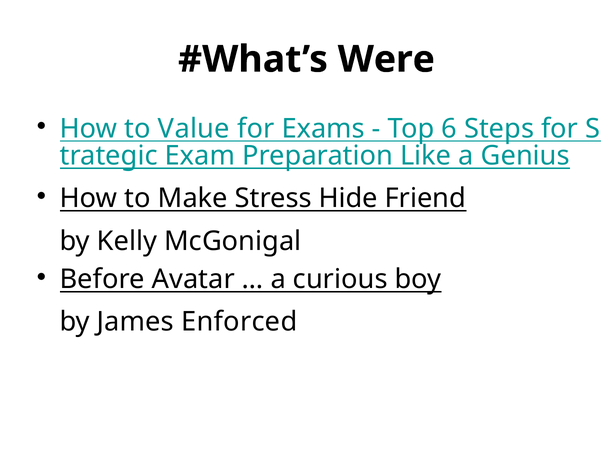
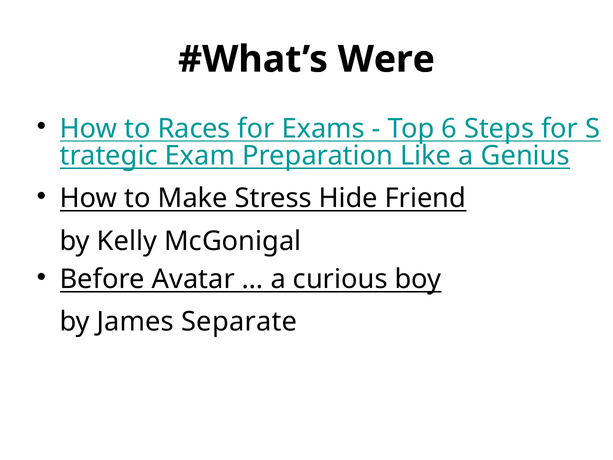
Value: Value -> Races (194, 129)
Enforced: Enforced -> Separate (239, 322)
